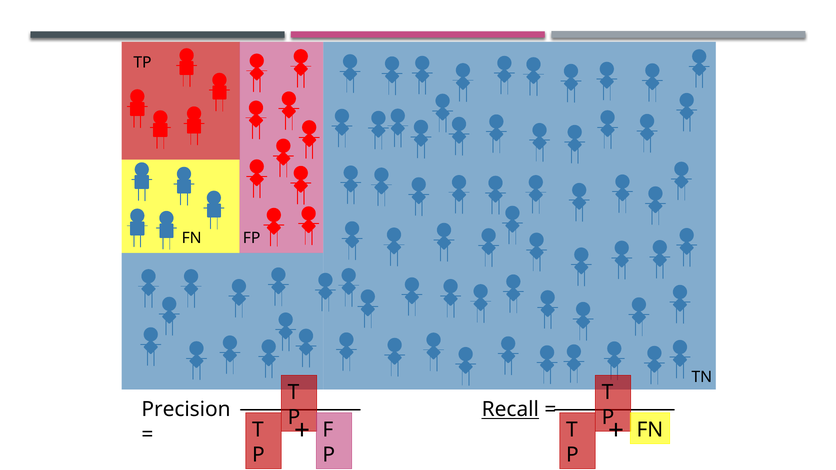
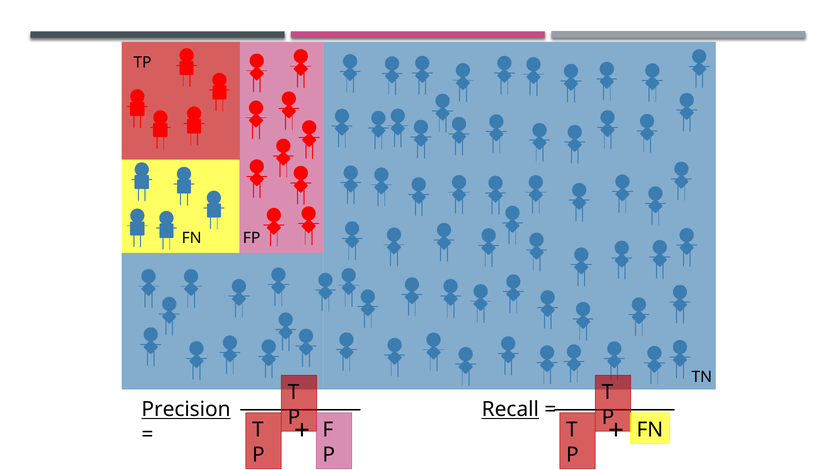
Precision underline: none -> present (186, 410)
